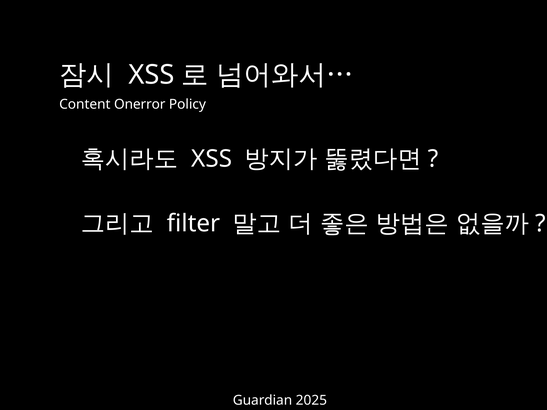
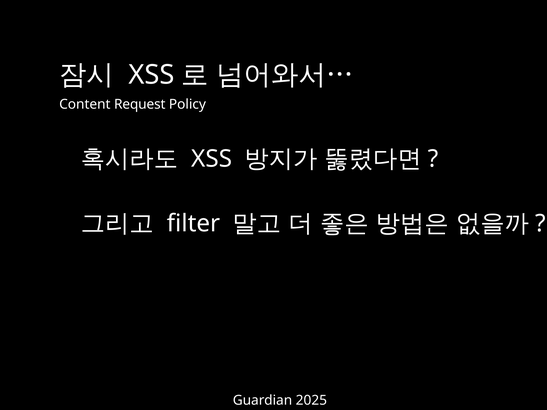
Onerror: Onerror -> Request (140, 104)
